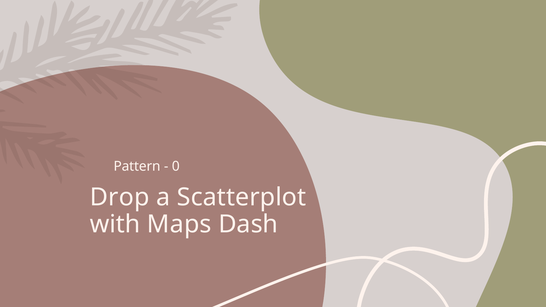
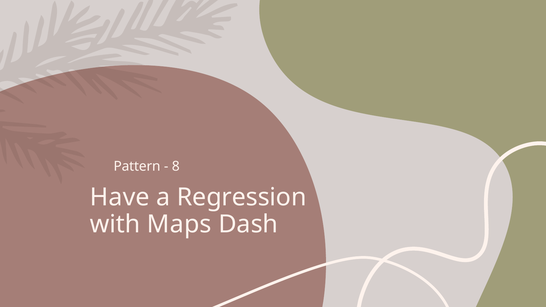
0: 0 -> 8 (176, 166)
Drop: Drop -> Have (120, 197)
Scatterplot: Scatterplot -> Regression (242, 197)
